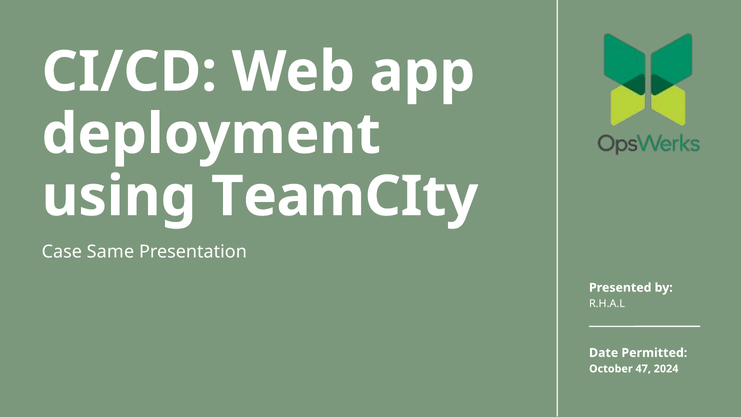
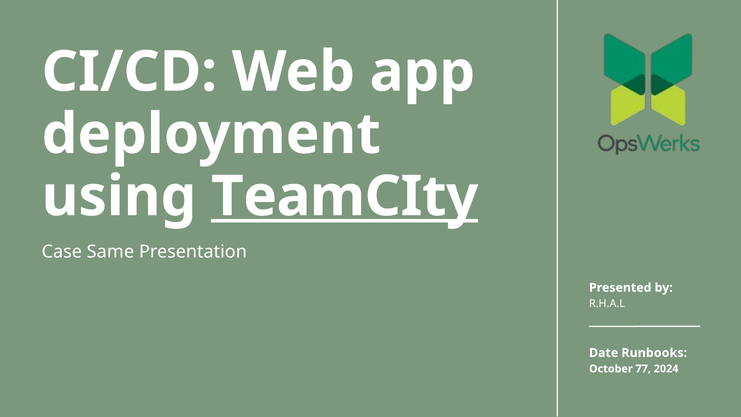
TeamCIty underline: none -> present (345, 196)
Permitted: Permitted -> Runbooks (654, 353)
47: 47 -> 77 (643, 369)
